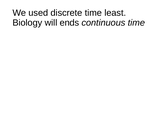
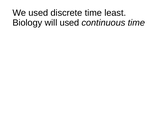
will ends: ends -> used (69, 23)
